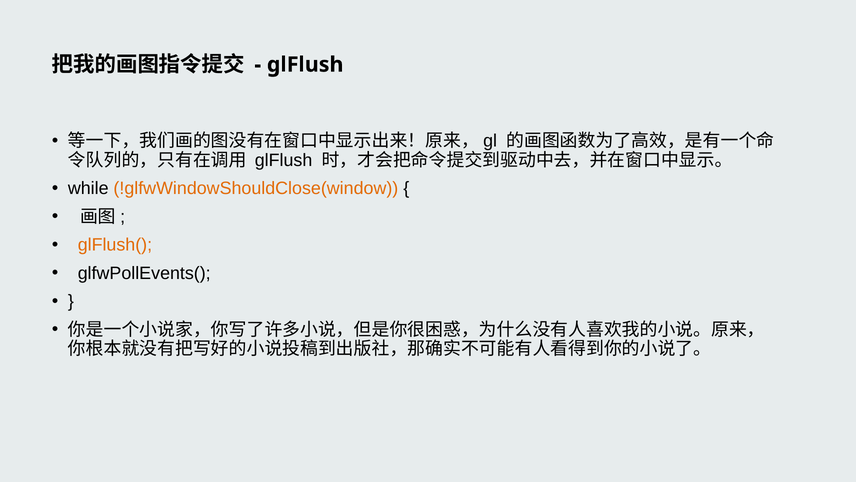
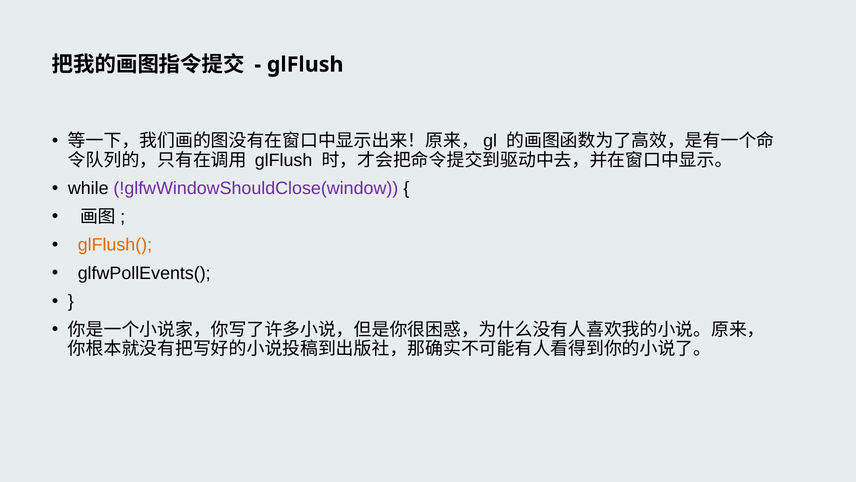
!glfwWindowShouldClose(window colour: orange -> purple (256, 188)
